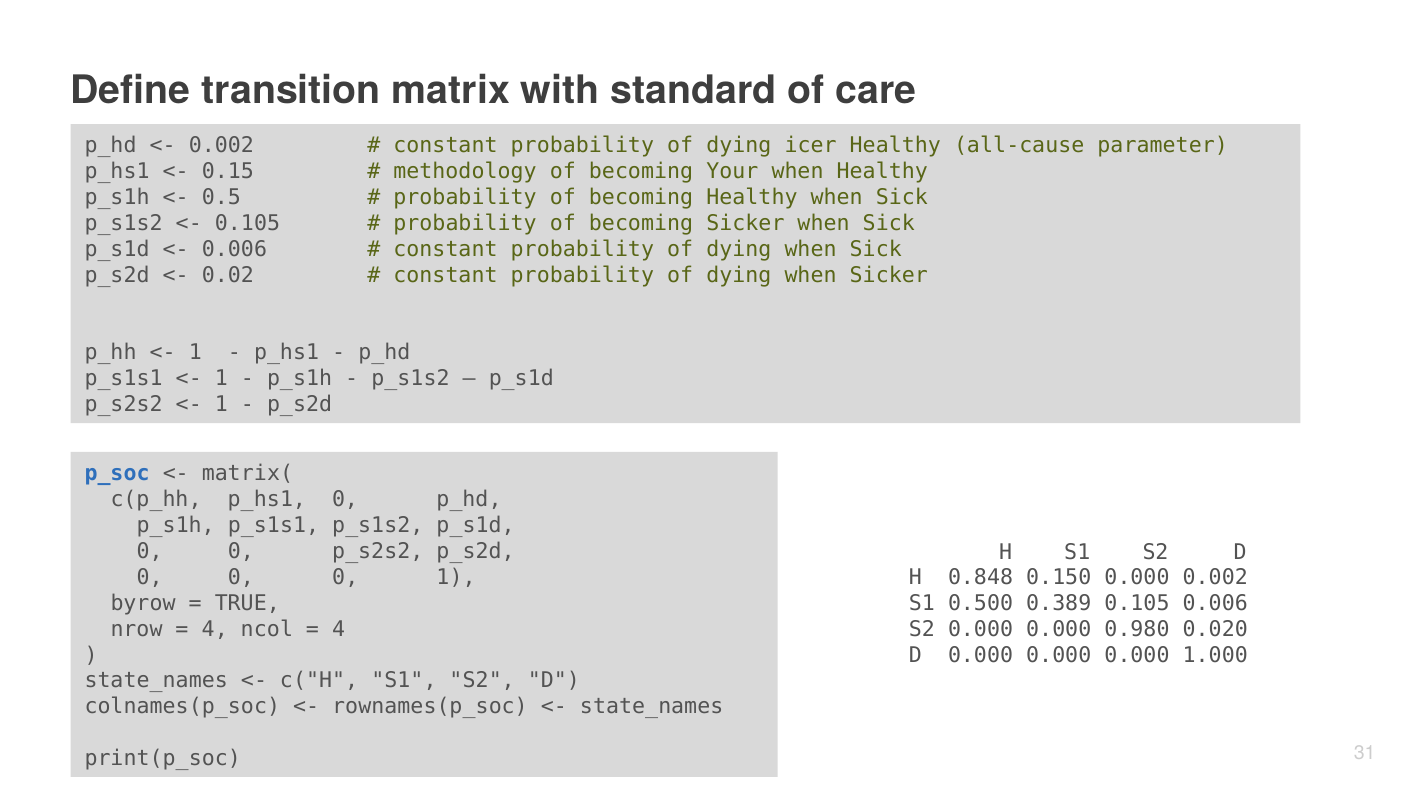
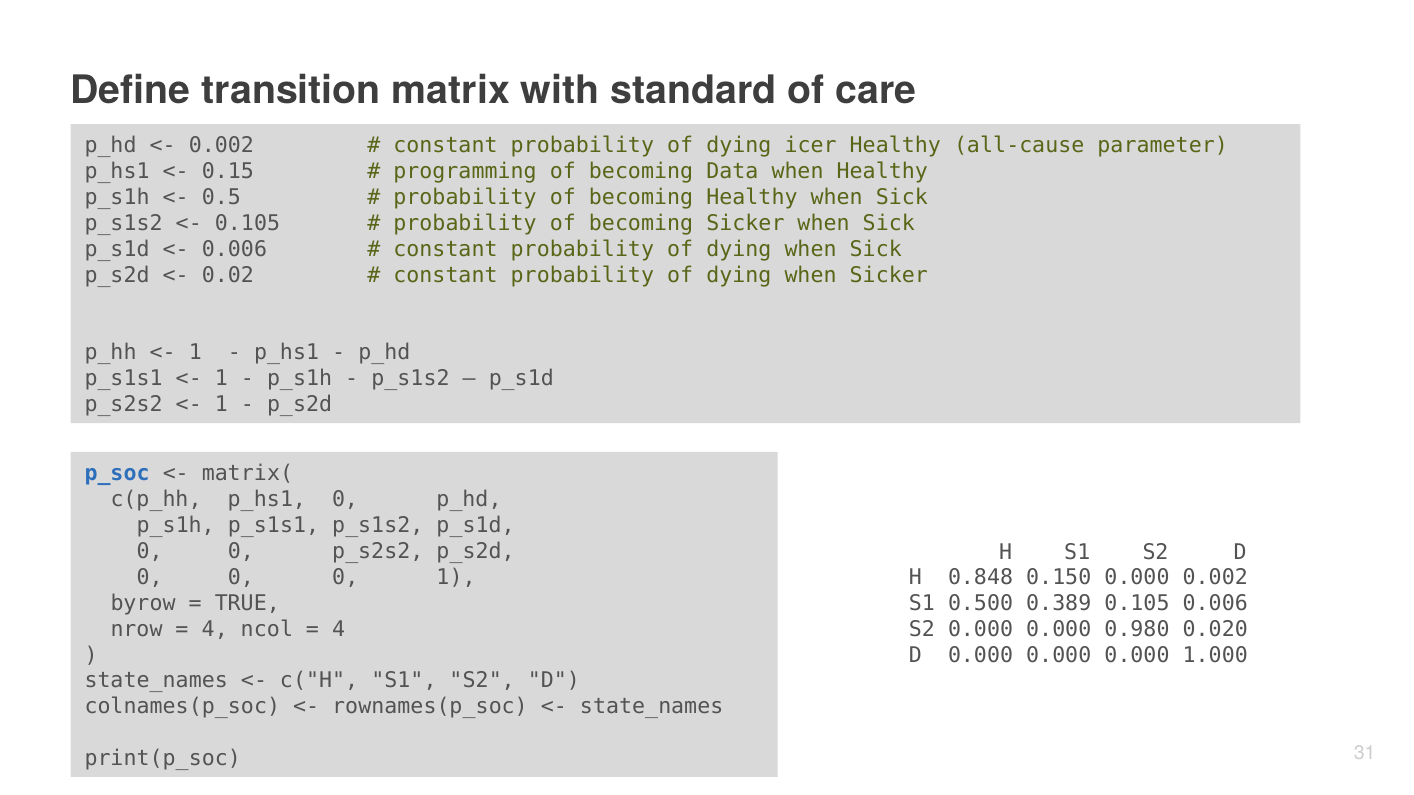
methodology: methodology -> programming (465, 171)
Your: Your -> Data (732, 171)
